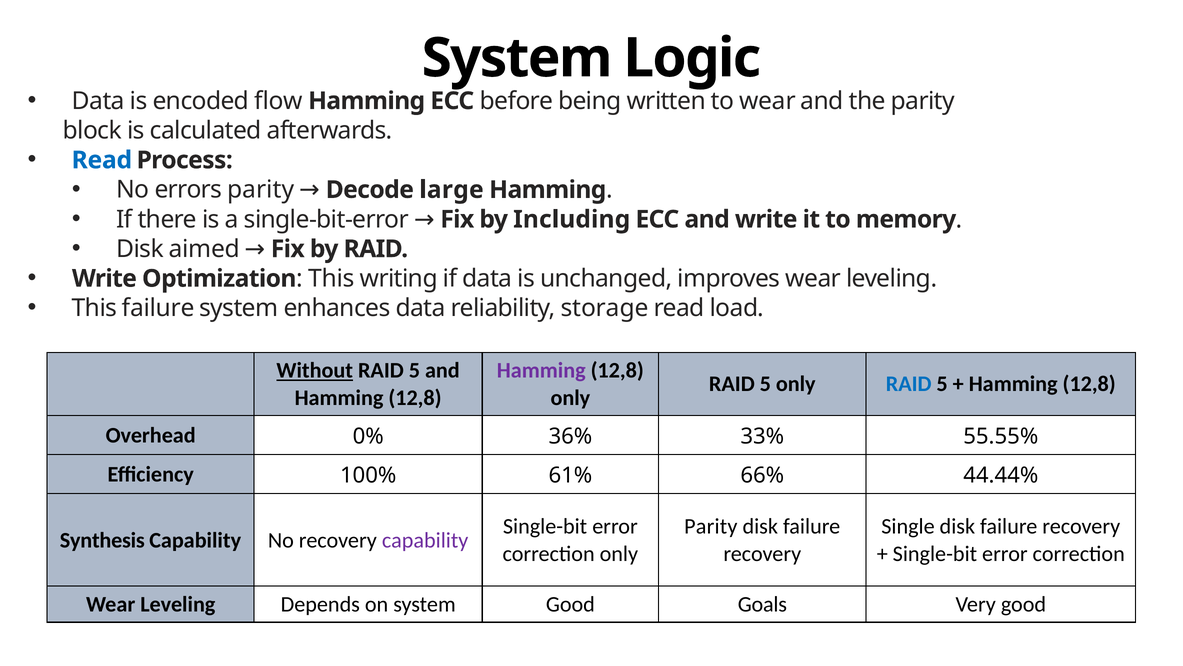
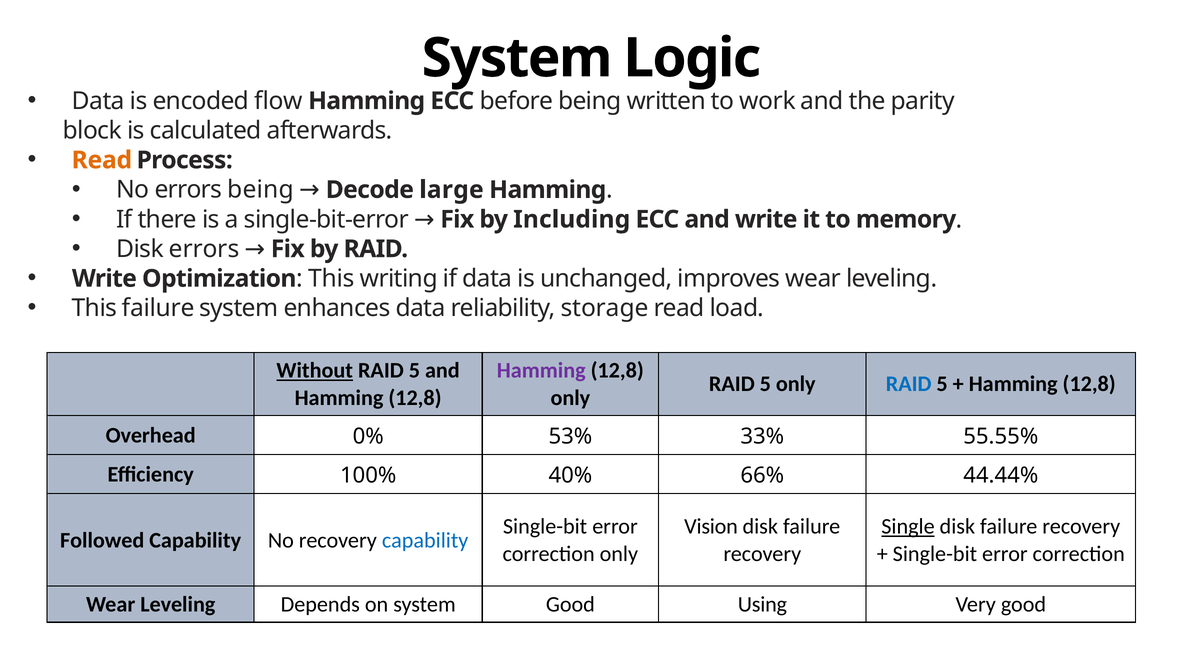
wear: wear -> work (767, 101)
Read colour: blue -> orange (102, 160)
errors parity: parity -> being (261, 190)
Disk aimed: aimed -> errors (204, 249)
36%: 36% -> 53% (570, 436)
61%: 61% -> 40% (570, 475)
Parity: Parity -> Vision (711, 526)
Single underline: none -> present (908, 526)
Synthesis: Synthesis -> Followed (102, 540)
capability colour: purple -> blue (425, 540)
Goals: Goals -> Using (762, 604)
